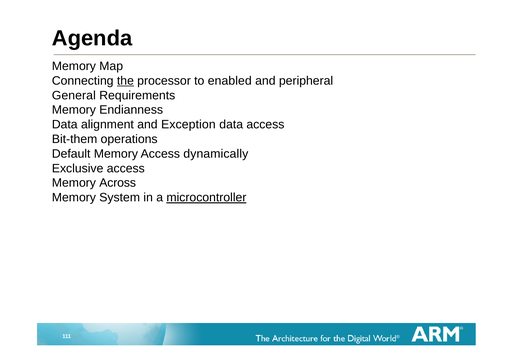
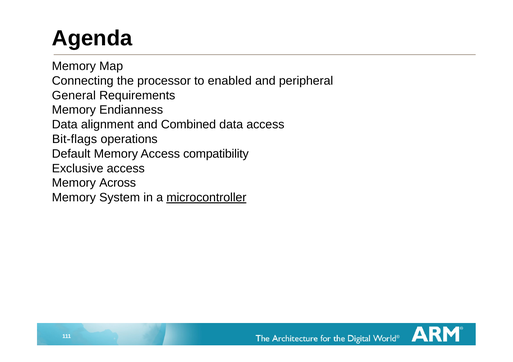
the underline: present -> none (125, 81)
Exception: Exception -> Combined (188, 125)
Bit-them: Bit-them -> Bit-flags (75, 139)
dynamically: dynamically -> compatibility (216, 154)
